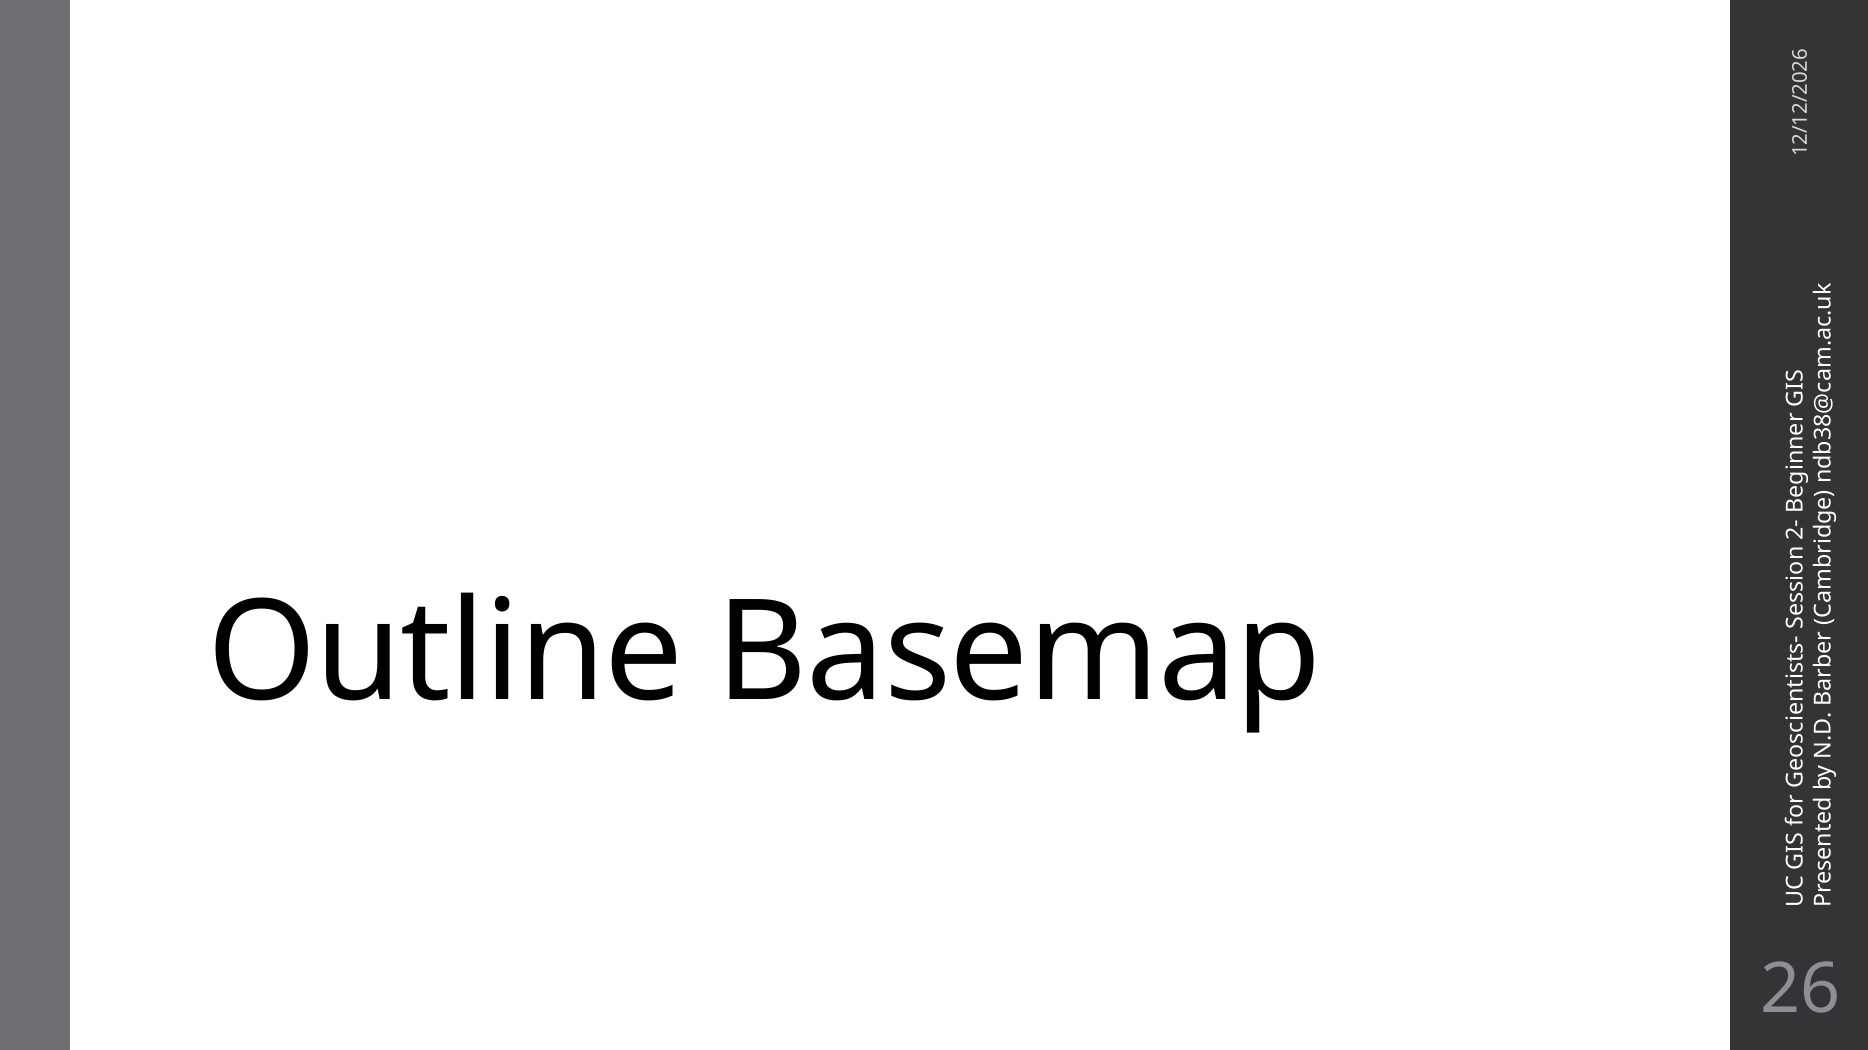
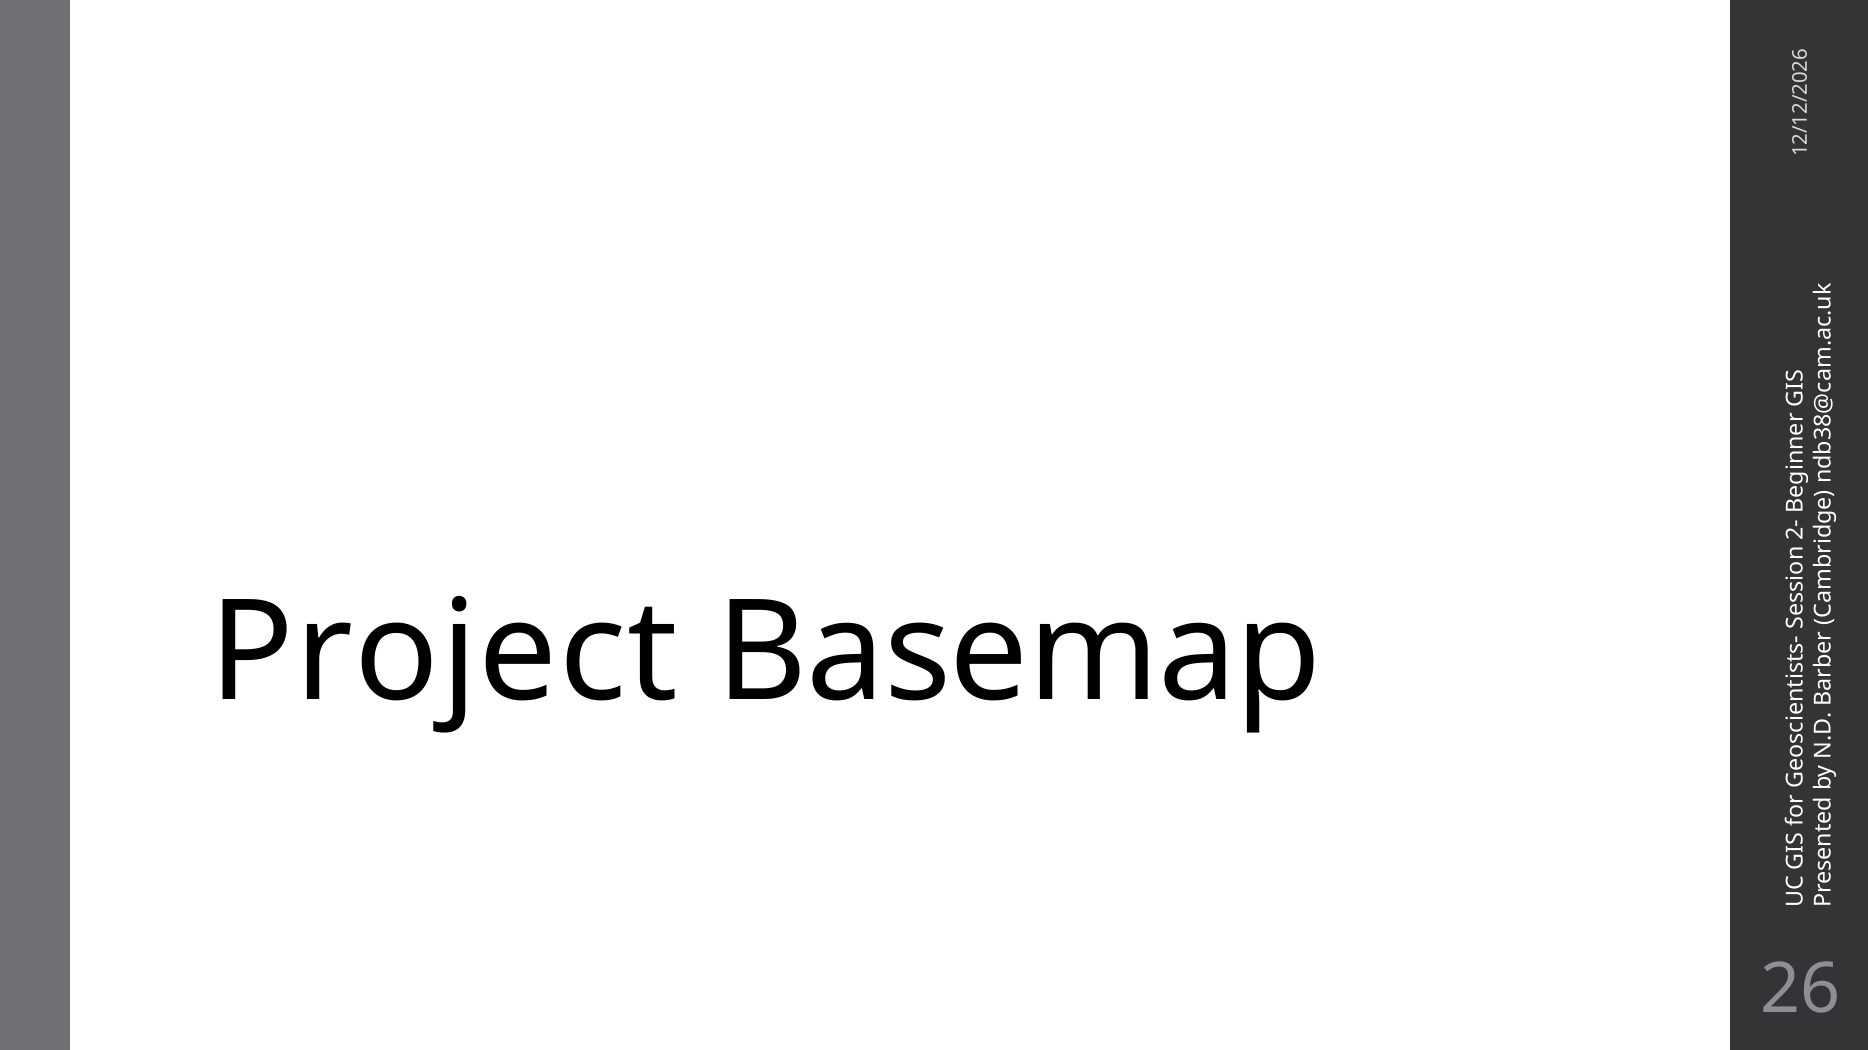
Outline: Outline -> Project (444, 654)
